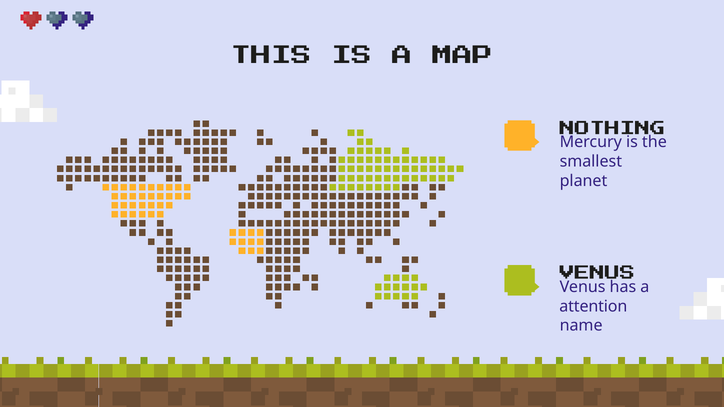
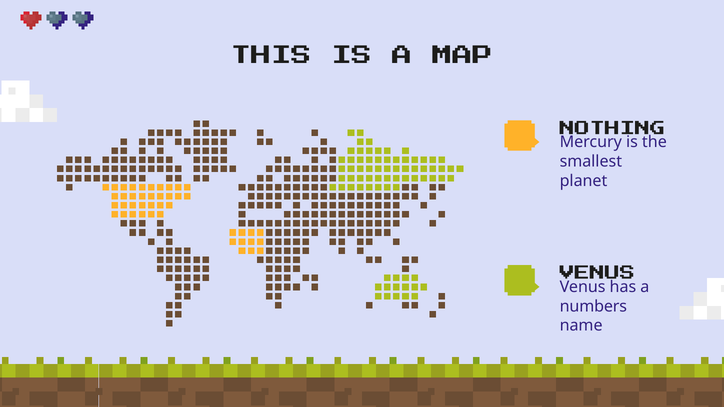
attention: attention -> numbers (593, 306)
